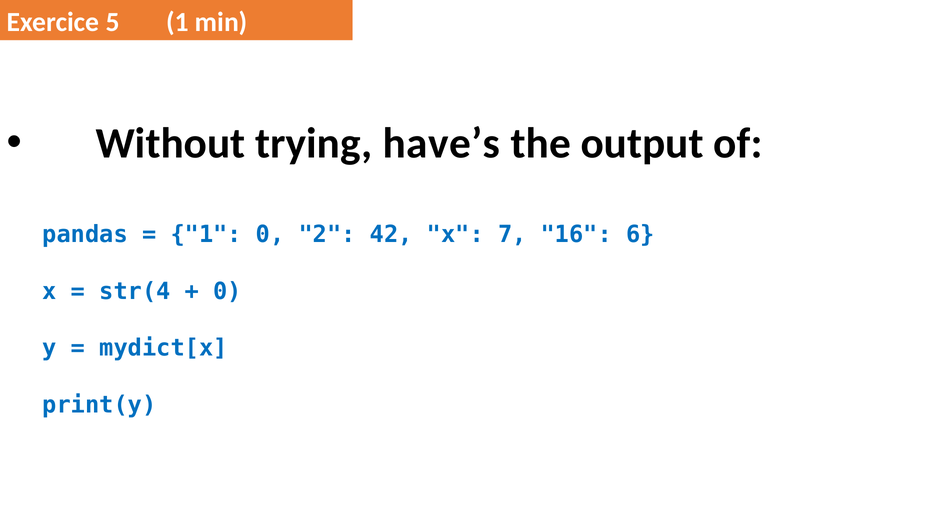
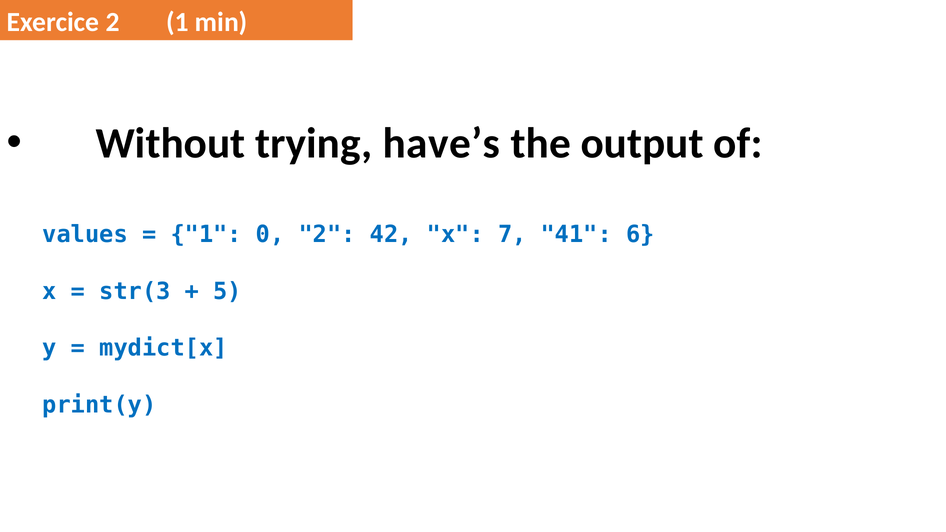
Exercice 5: 5 -> 2 (113, 22)
pandas: pandas -> values (85, 235)
16: 16 -> 41 (576, 235)
str(4: str(4 -> str(3 (135, 291)
0: 0 -> 5 (227, 291)
